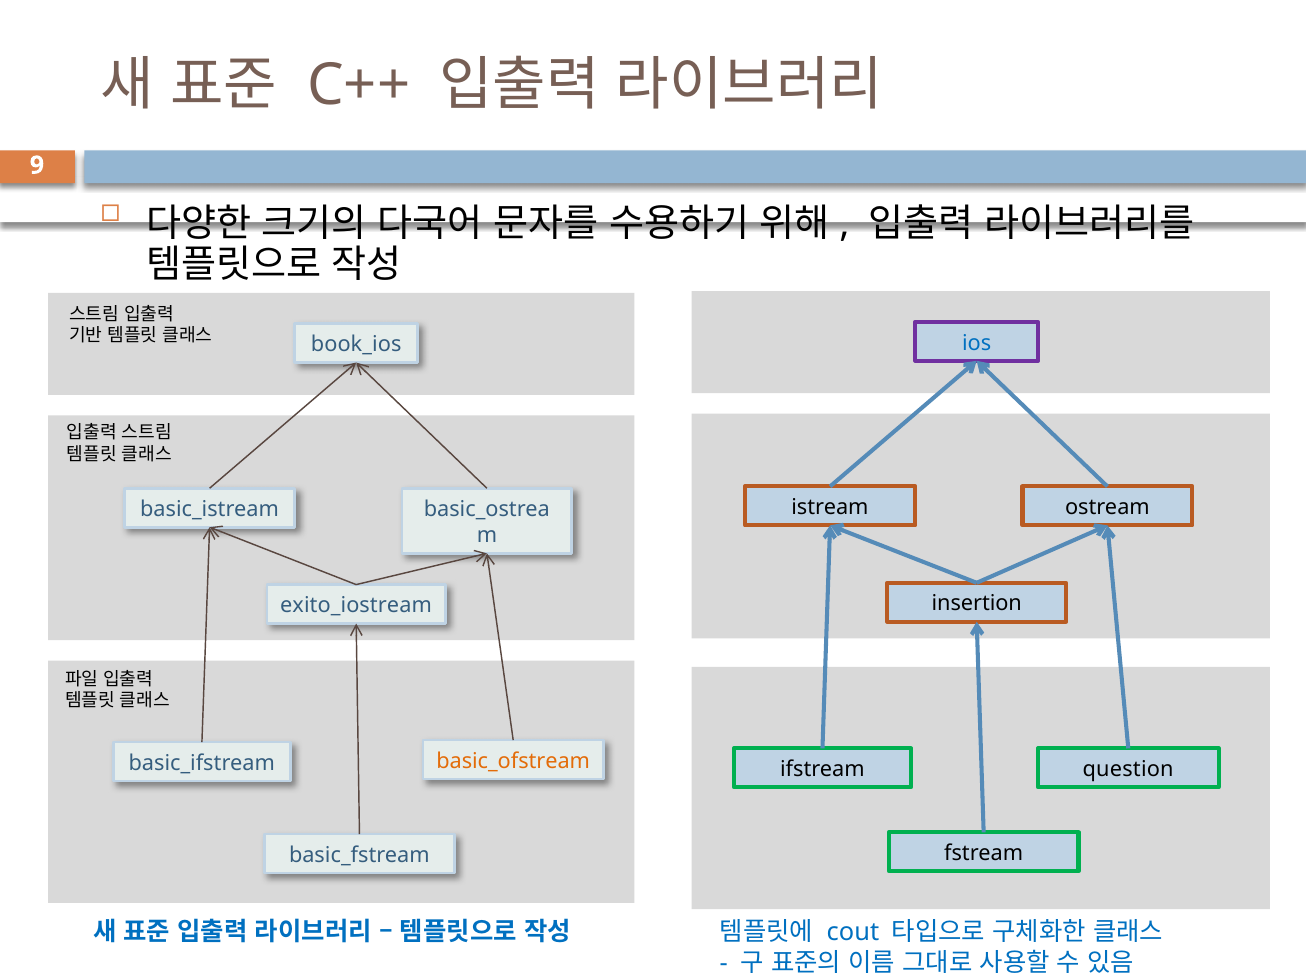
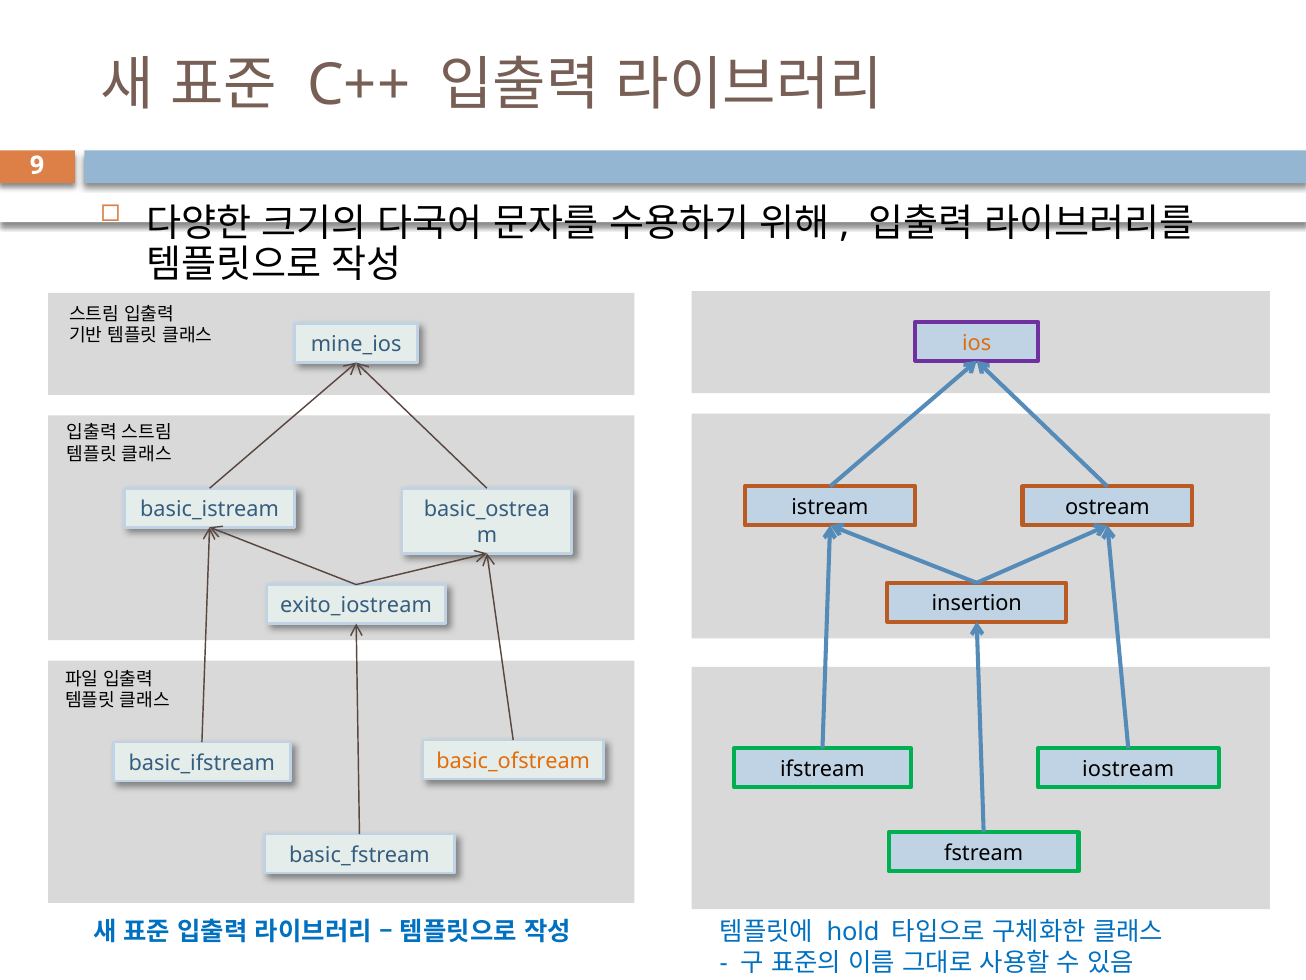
ios colour: blue -> orange (977, 343)
book_ios: book_ios -> mine_ios (356, 344)
question: question -> iostream (1128, 769)
cout: cout -> hold (853, 932)
